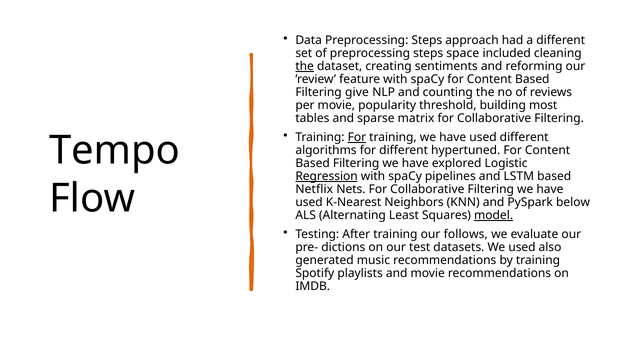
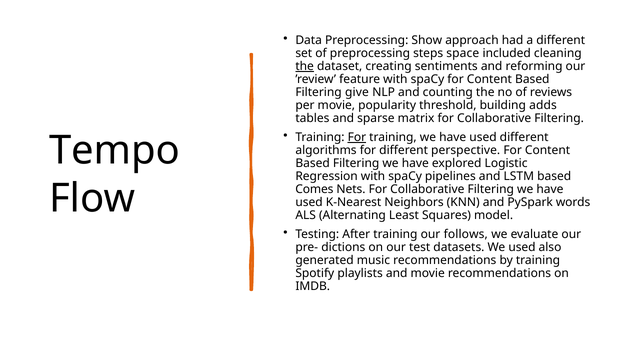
Data Preprocessing Steps: Steps -> Show (427, 40)
most: most -> adds (543, 105)
hypertuned: hypertuned -> perspective (466, 150)
Regression underline: present -> none (327, 176)
Netflix: Netflix -> Comes (314, 189)
below: below -> words (573, 202)
model underline: present -> none (494, 215)
